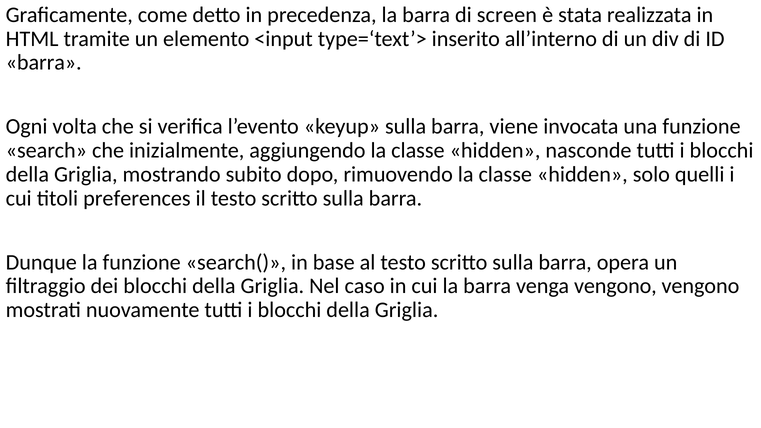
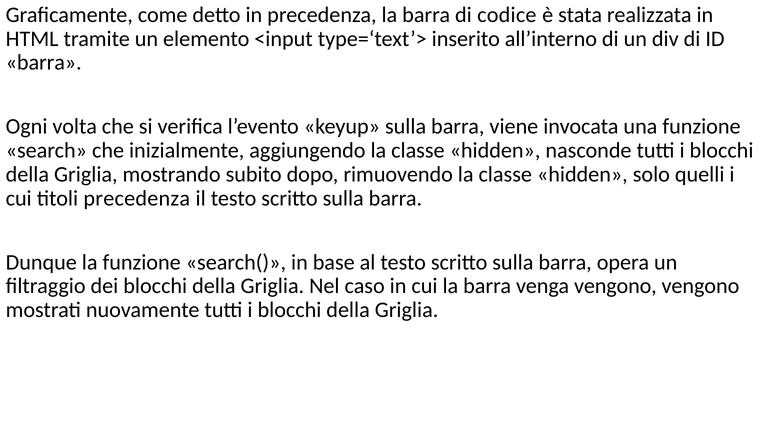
screen: screen -> codice (507, 15)
titoli preferences: preferences -> precedenza (137, 198)
